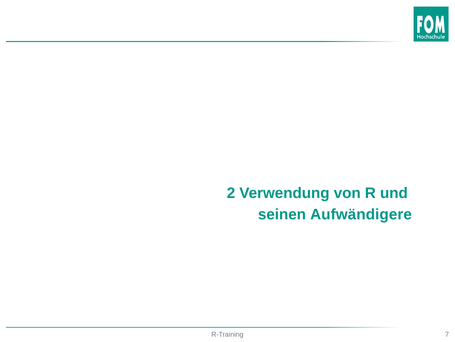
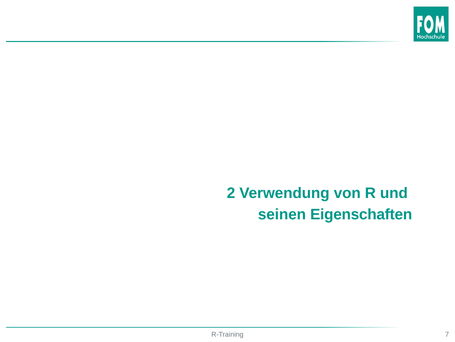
Aufwändigere: Aufwändigere -> Eigenschaften (361, 214)
